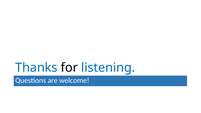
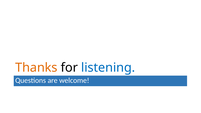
Thanks colour: blue -> orange (36, 68)
